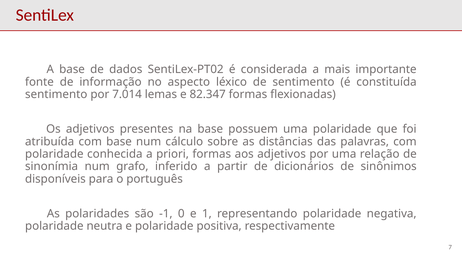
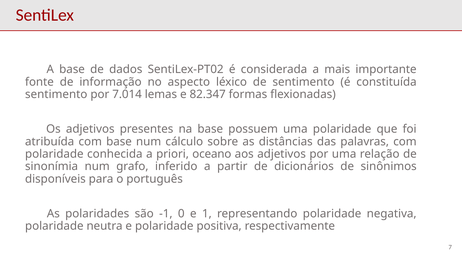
priori formas: formas -> oceano (212, 154)
